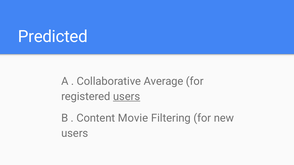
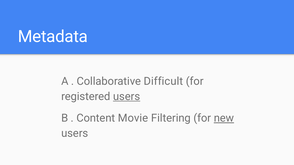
Predicted: Predicted -> Metadata (53, 37)
Average: Average -> Difficult (163, 81)
new underline: none -> present (224, 118)
